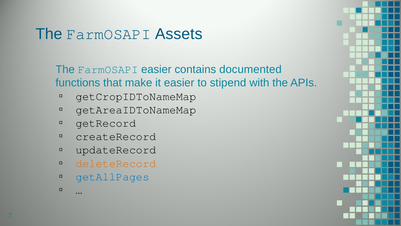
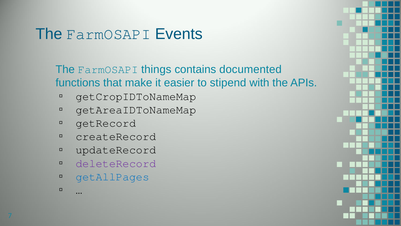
Assets: Assets -> Events (179, 34)
FarmOSAPI easier: easier -> things (156, 69)
deleteRecord colour: orange -> purple (116, 163)
